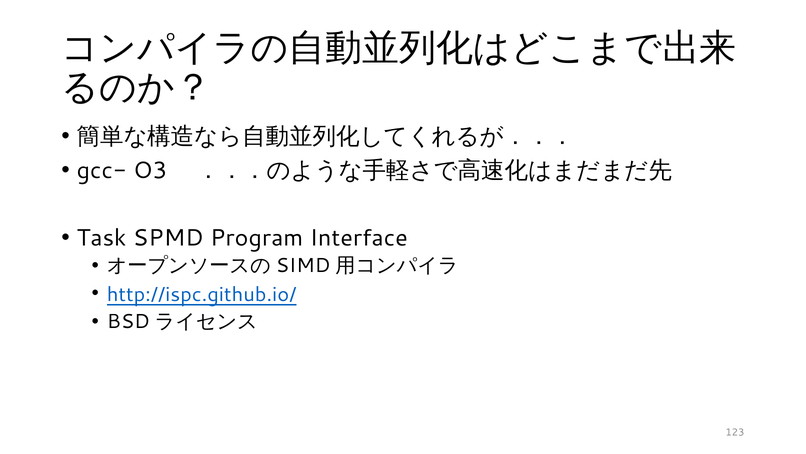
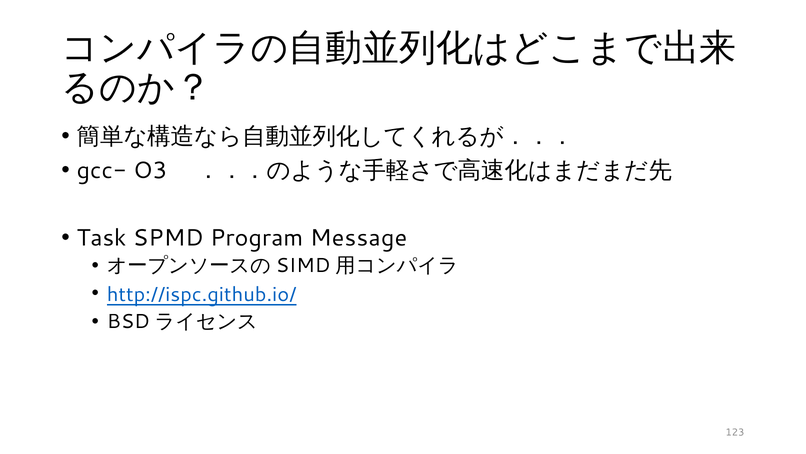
Interface: Interface -> Message (359, 238)
